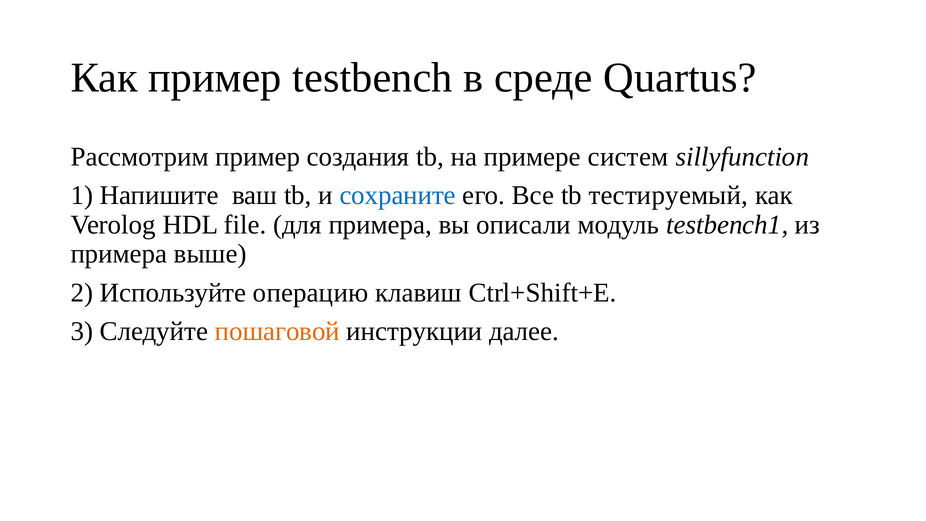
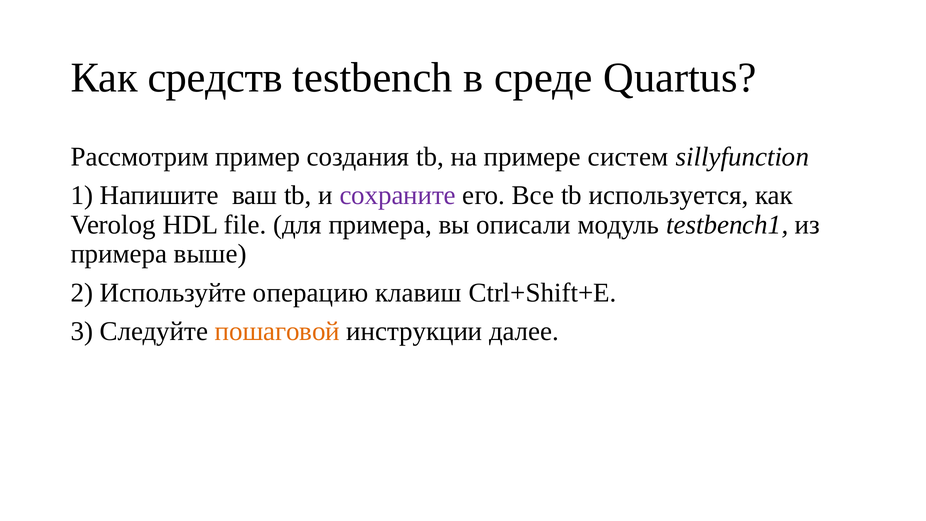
Как пример: пример -> средств (215, 78)
сохраните colour: blue -> purple (398, 195)
тестируемый: тестируемый -> используется (669, 195)
